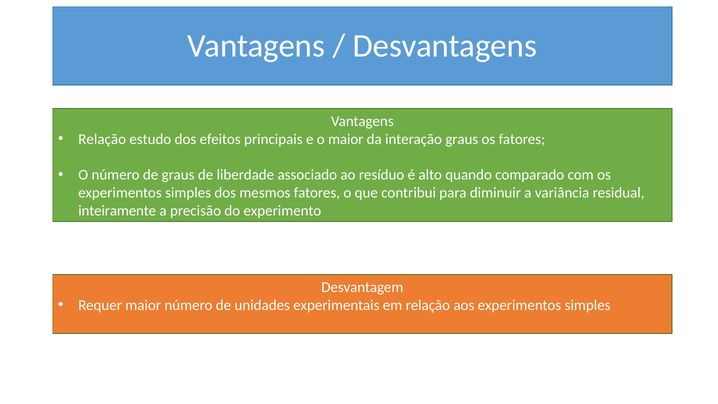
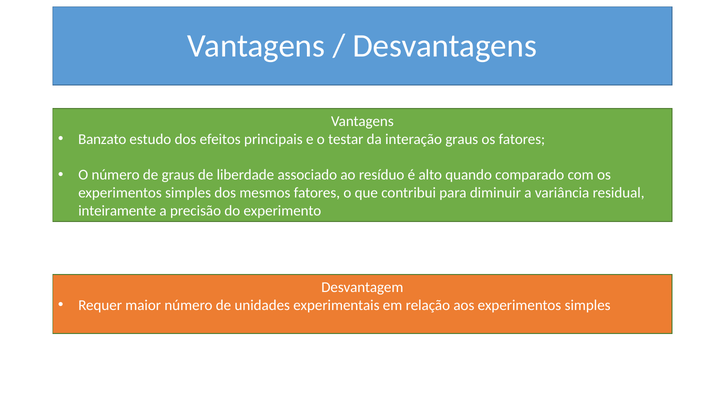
Relação: Relação -> Banzato (102, 139)
o maior: maior -> testar (346, 139)
